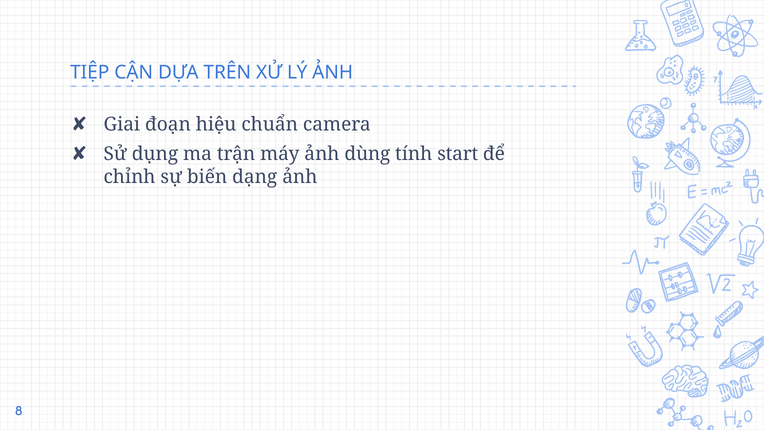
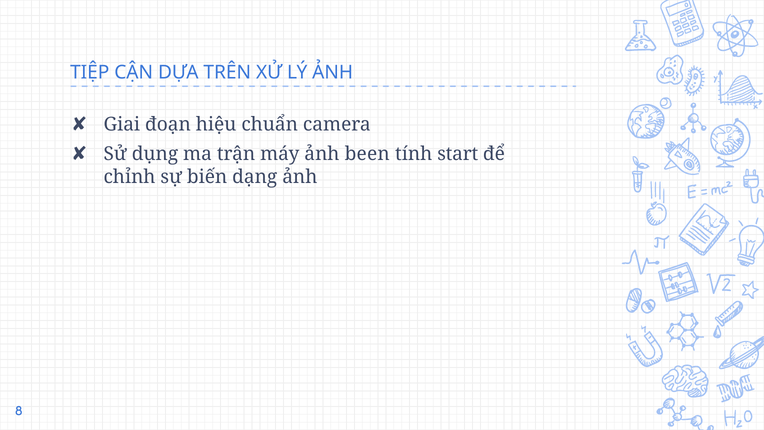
dùng: dùng -> been (367, 154)
